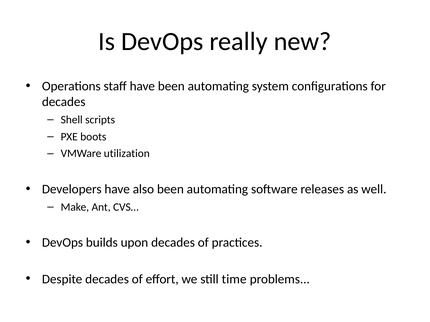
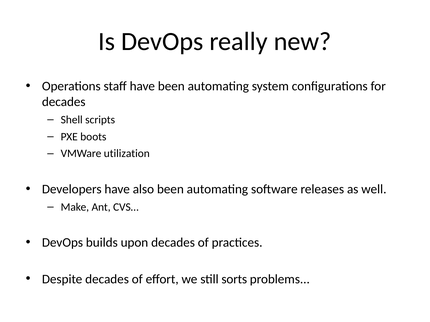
time: time -> sorts (234, 279)
